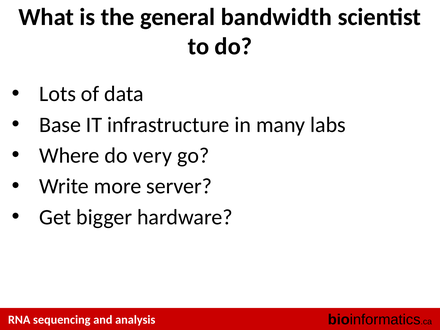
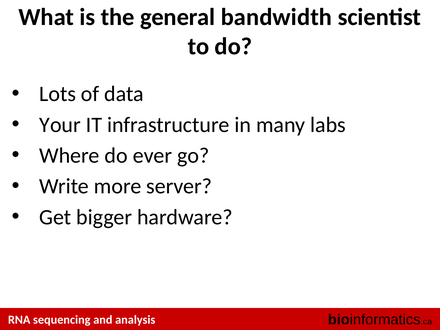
Base: Base -> Your (60, 125)
very: very -> ever (152, 156)
